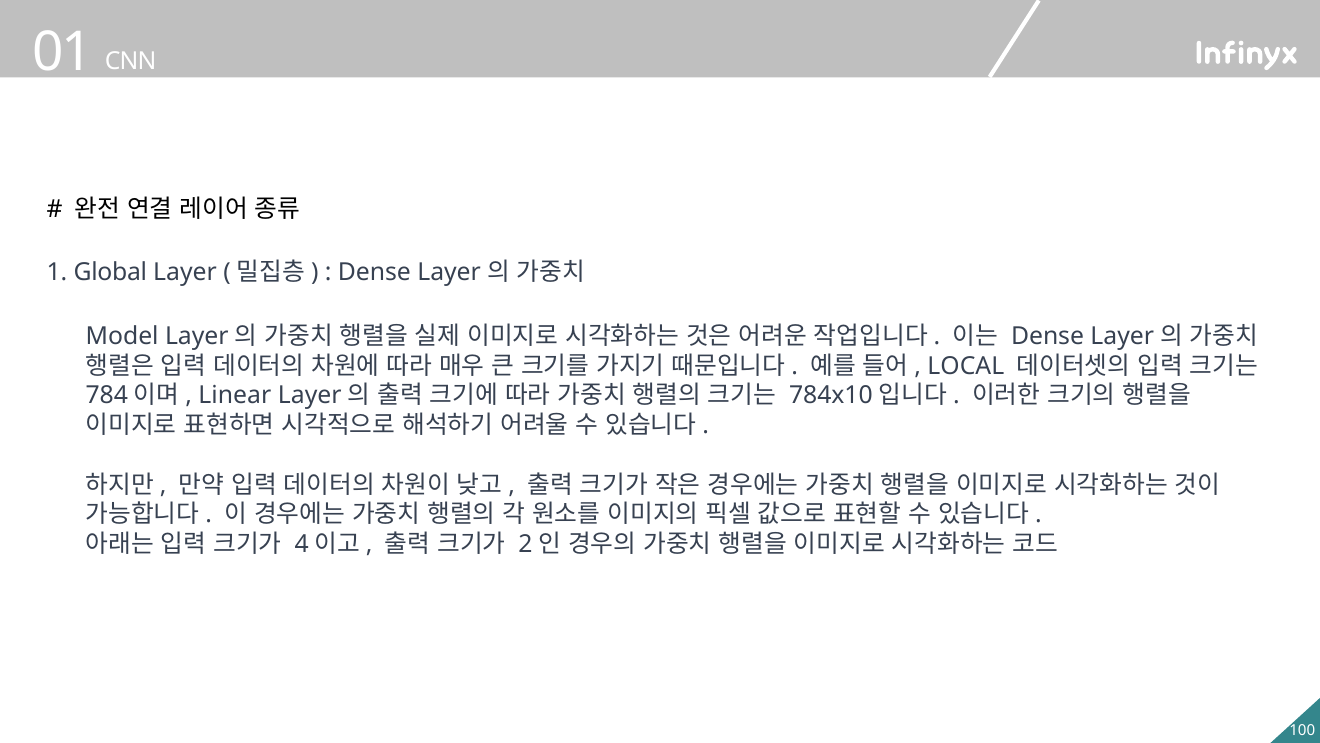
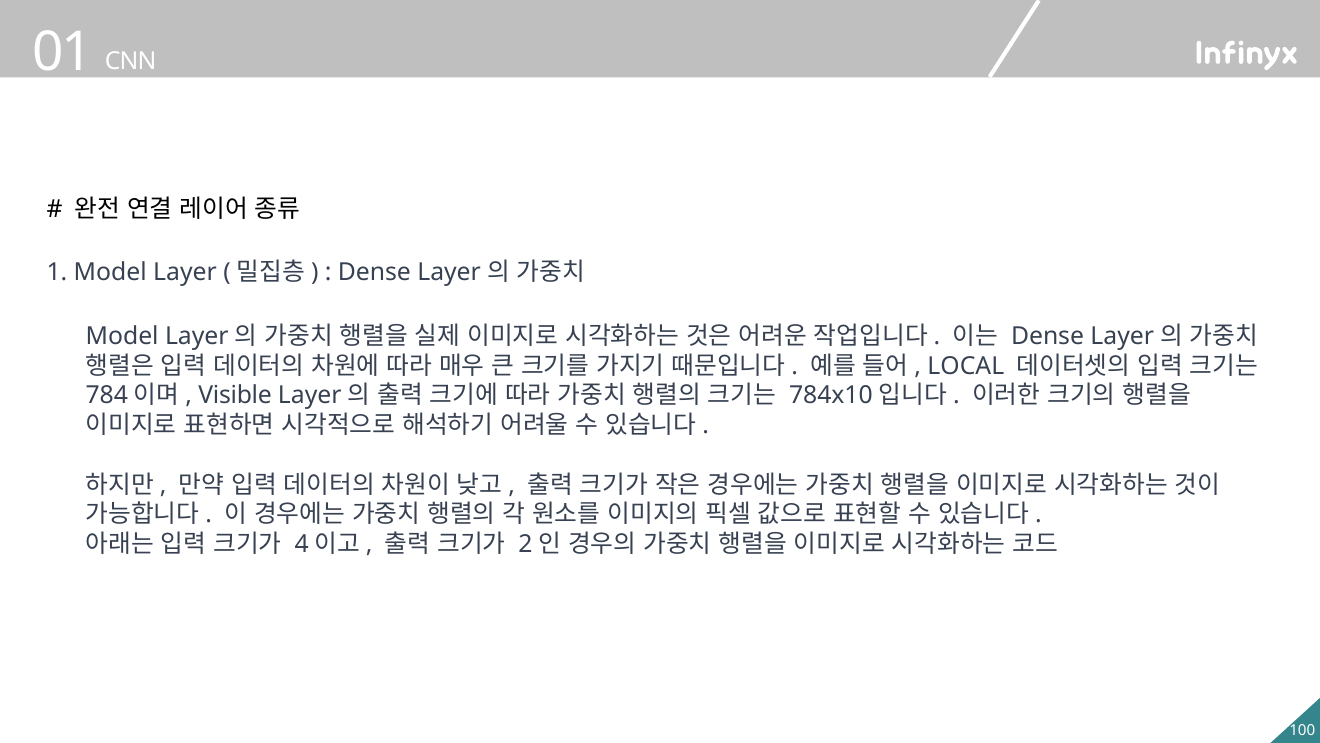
1 Global: Global -> Model (110, 273)
Linear: Linear -> Visible (235, 395)
